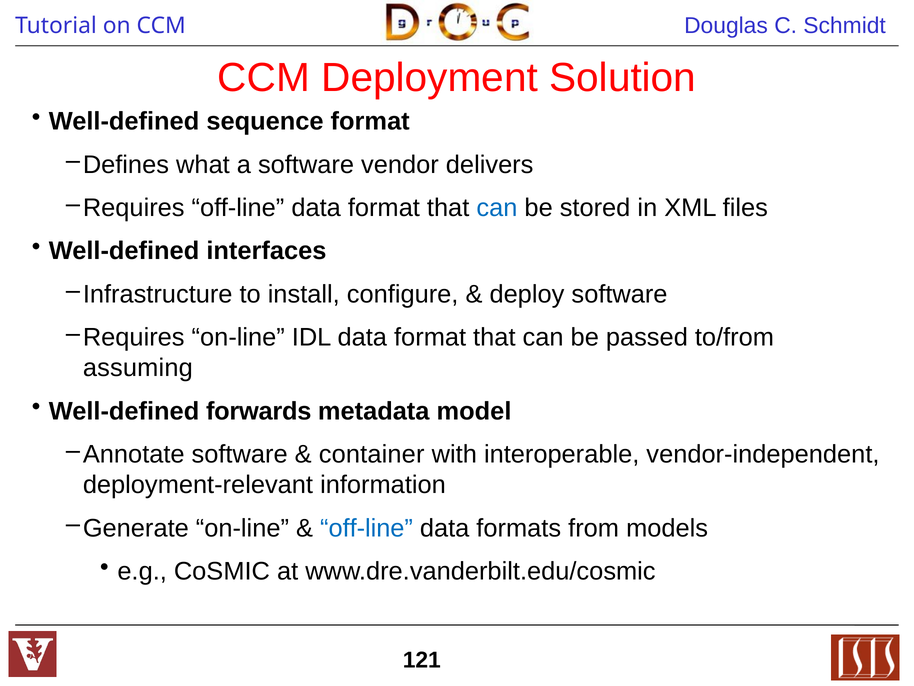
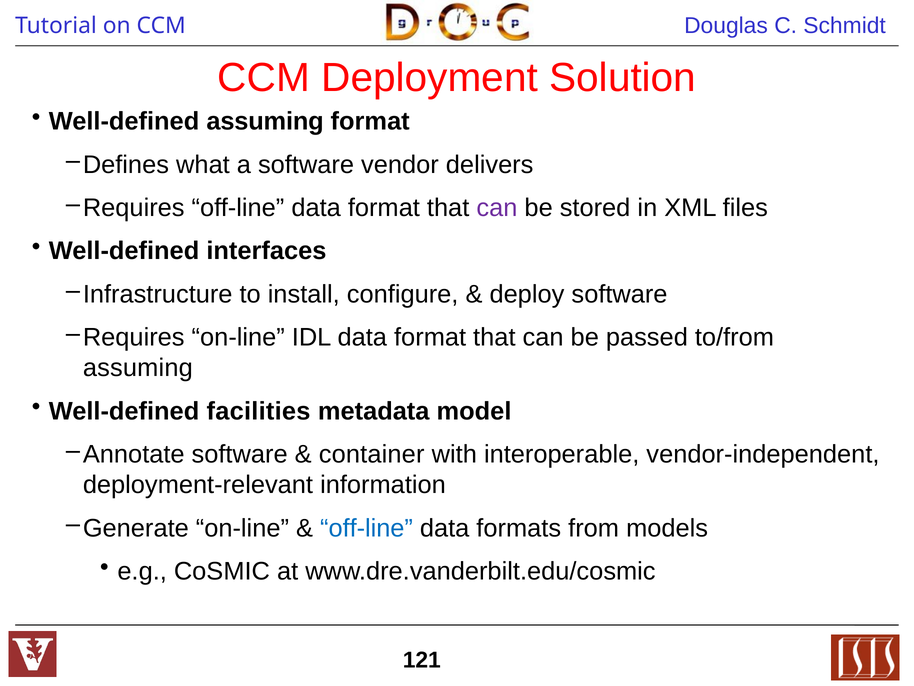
Well-defined sequence: sequence -> assuming (265, 121)
can colour: blue -> purple (497, 208)
forwards: forwards -> facilities (259, 411)
